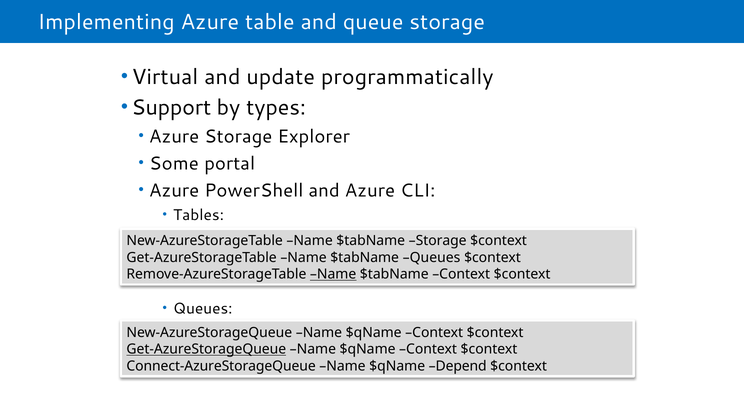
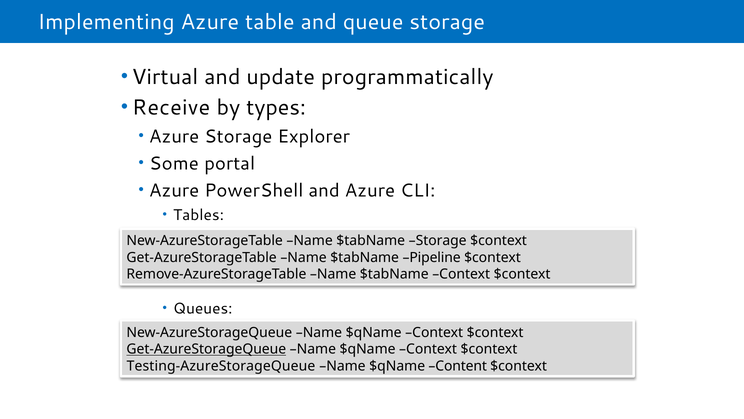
Support: Support -> Receive (171, 108)
$tabName Queues: Queues -> Pipeline (432, 257)
Name underline: present -> none (333, 274)
Connect-AzureStorageQueue: Connect-AzureStorageQueue -> Testing-AzureStorageQueue (221, 366)
Depend: Depend -> Content (458, 366)
